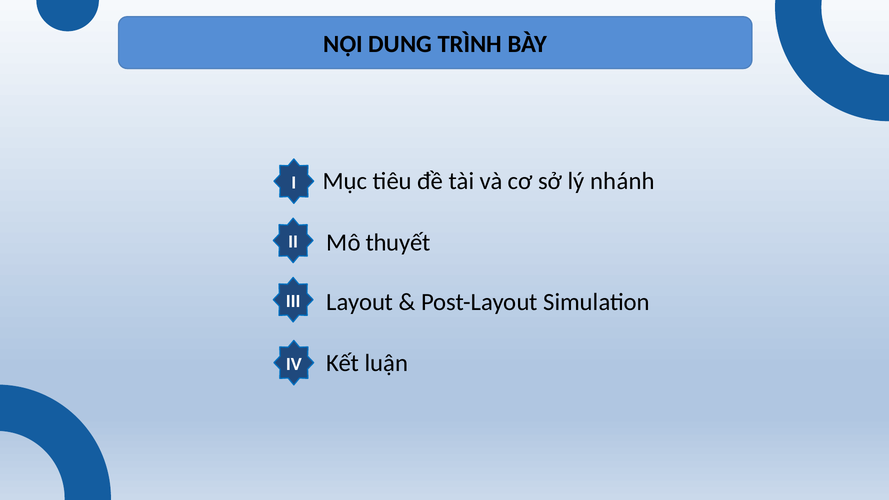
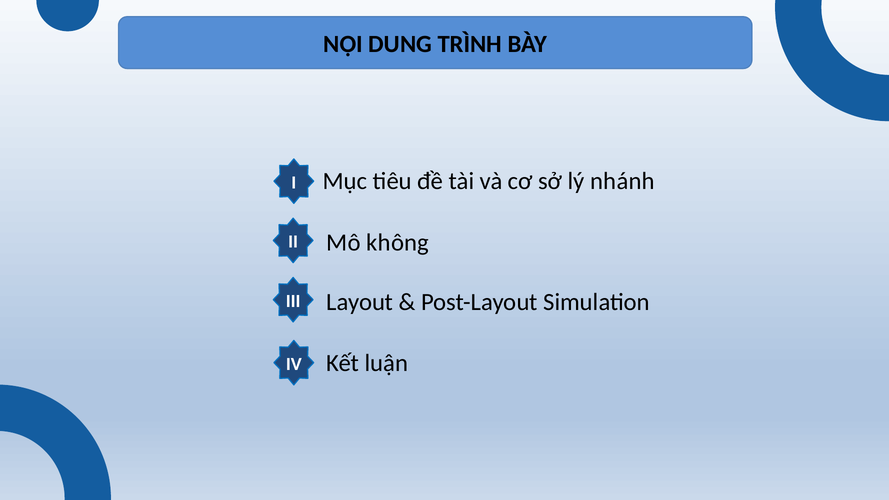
thuyết: thuyết -> không (398, 243)
